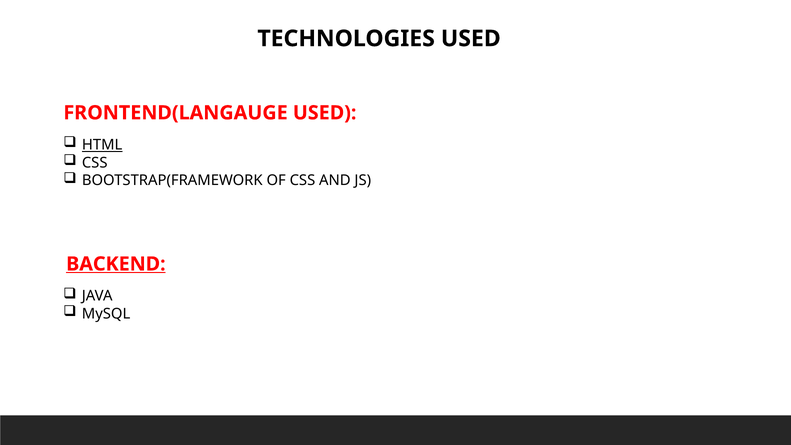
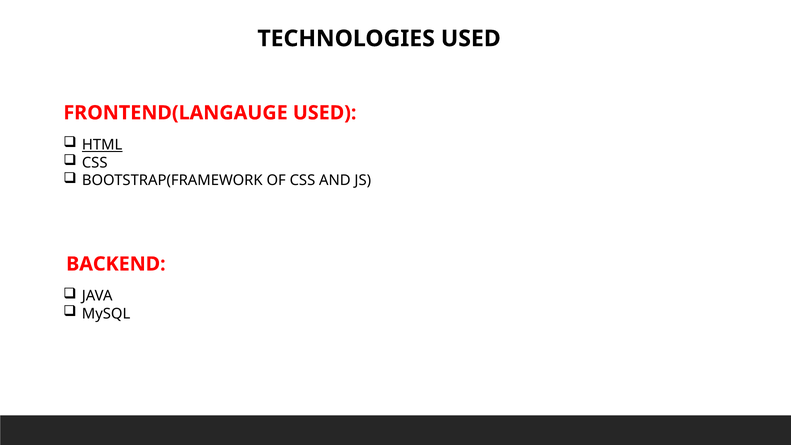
BACKEND underline: present -> none (116, 264)
